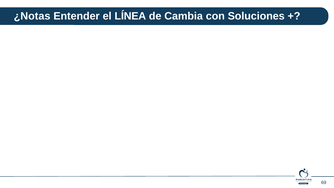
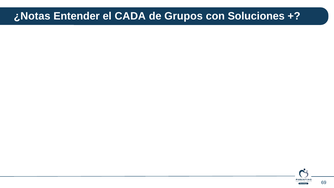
LÍNEA: LÍNEA -> CADA (130, 16)
Cambia: Cambia -> Grupos (184, 16)
